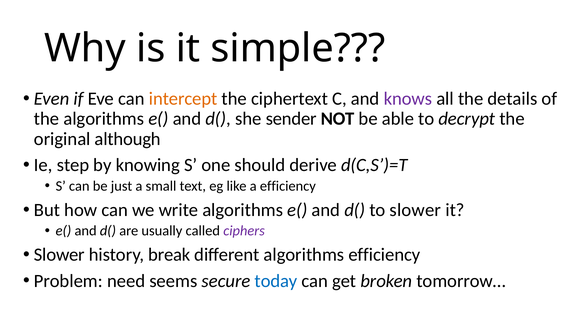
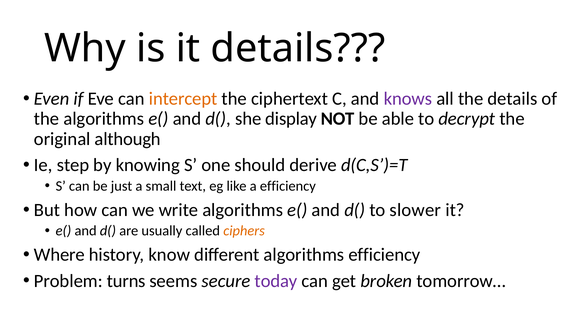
it simple: simple -> details (298, 48)
sender: sender -> display (291, 119)
ciphers colour: purple -> orange (244, 231)
Slower: Slower -> Where (59, 255)
break: break -> know (169, 255)
need: need -> turns (126, 281)
today colour: blue -> purple (276, 281)
